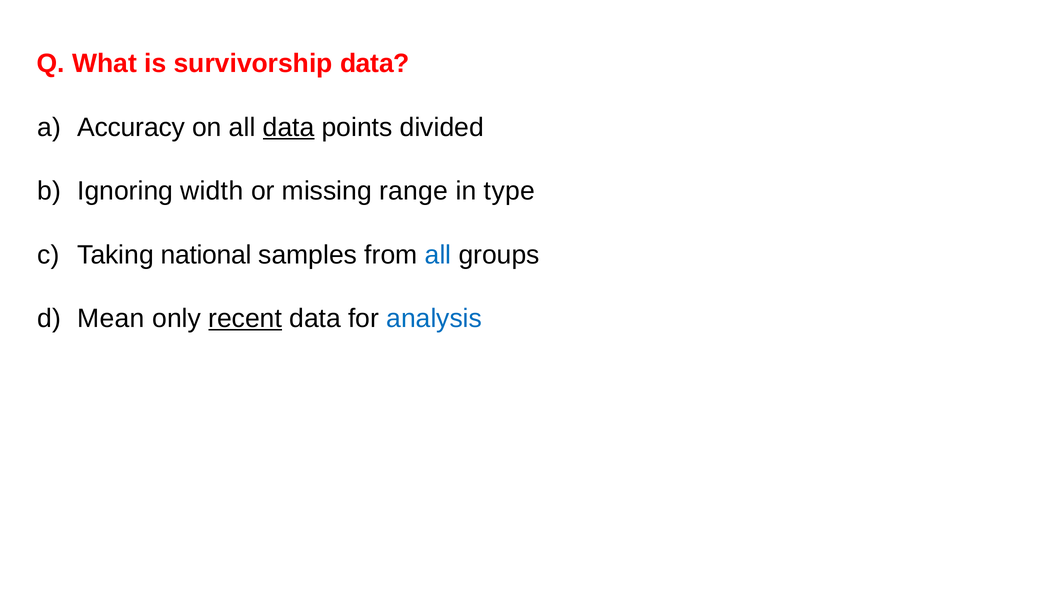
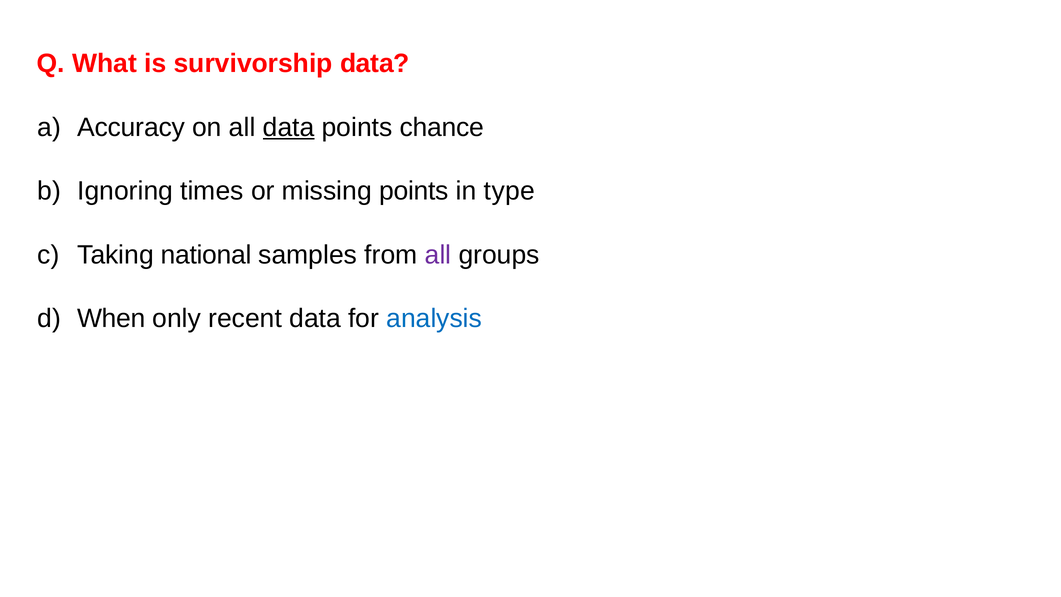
divided: divided -> chance (442, 127)
width: width -> times (212, 191)
missing range: range -> points (414, 191)
all colour: blue -> purple (438, 255)
Mean: Mean -> When (111, 318)
recent underline: present -> none (245, 318)
